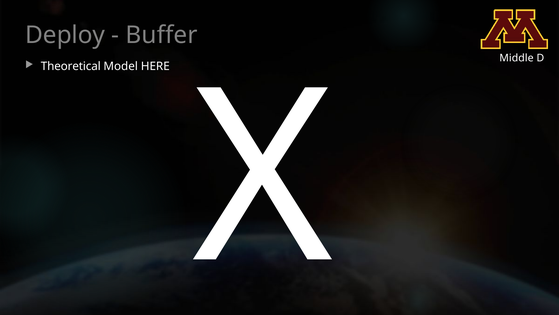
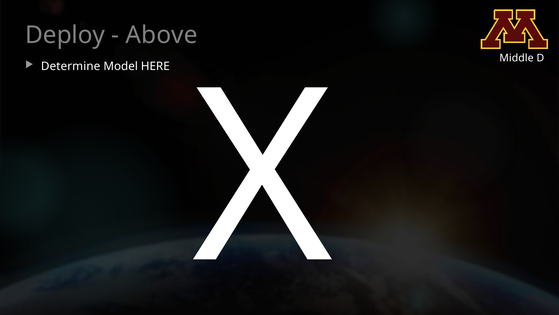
Buffer: Buffer -> Above (162, 35)
Theoretical: Theoretical -> Determine (71, 66)
